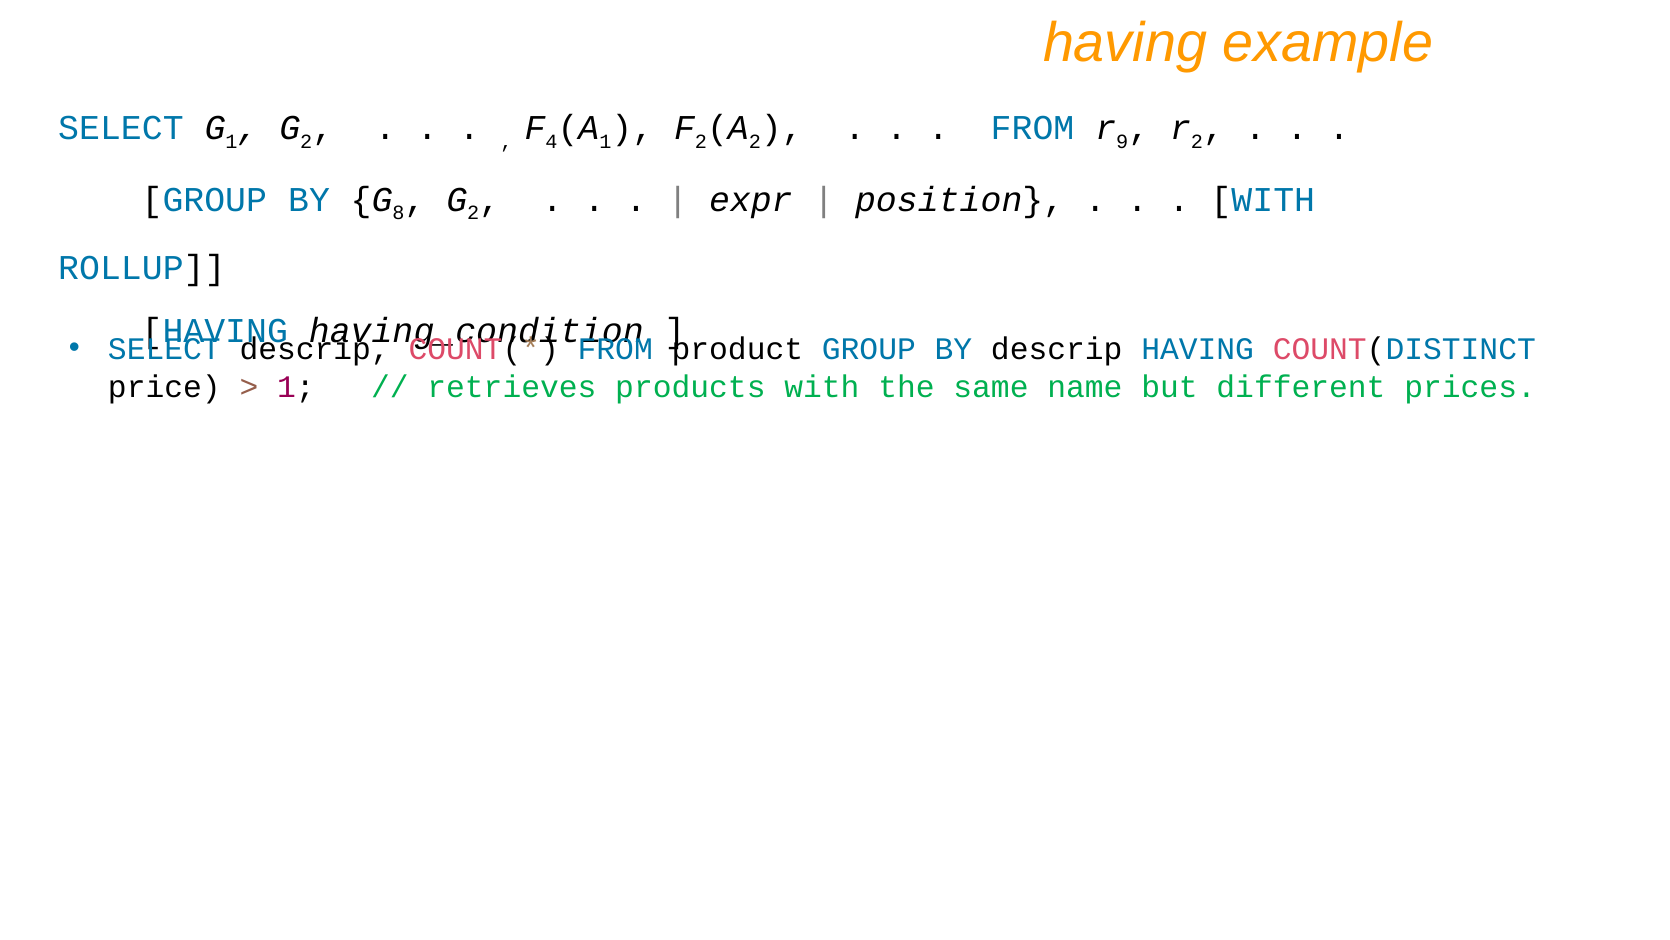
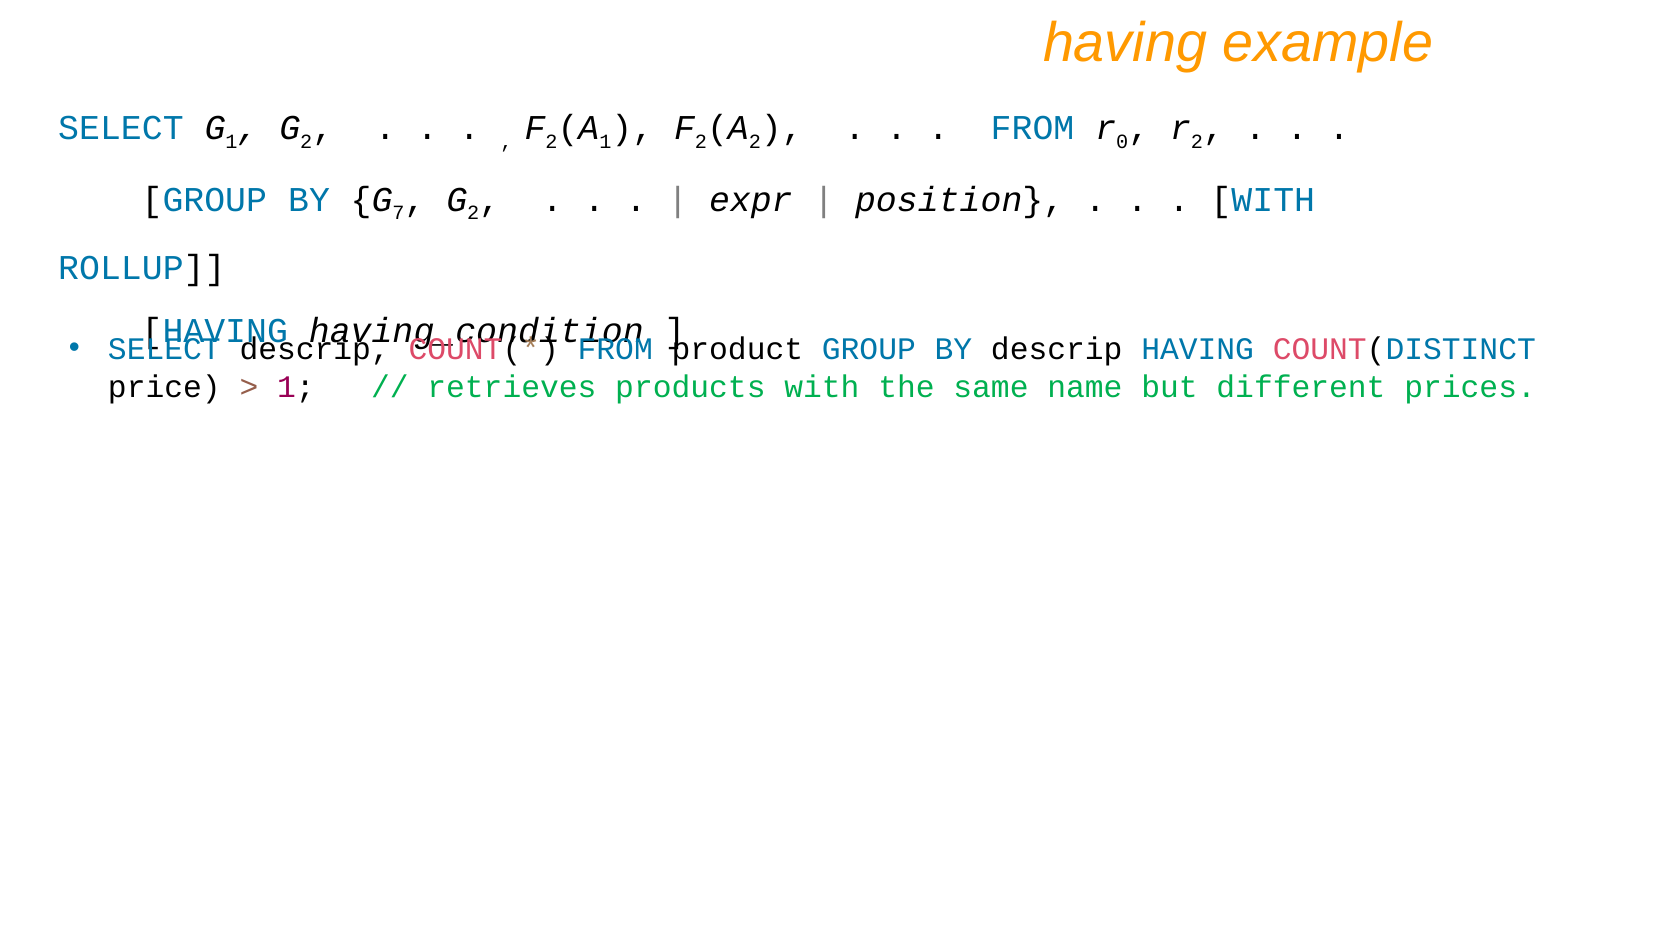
4: 4 -> 2 (552, 142)
9: 9 -> 0 (1122, 142)
8: 8 -> 7 (398, 213)
